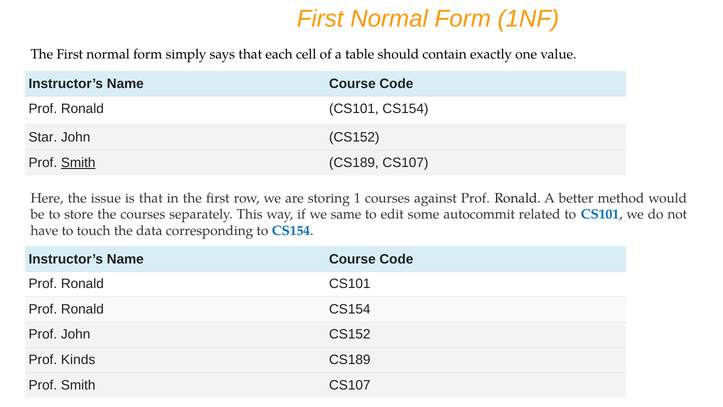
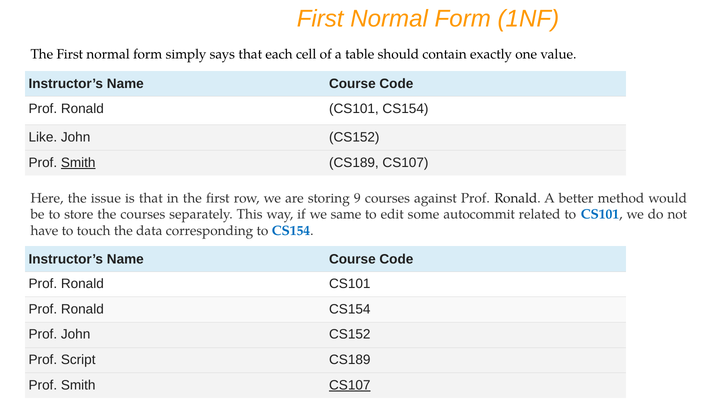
Star: Star -> Like (43, 137)
1: 1 -> 9 (357, 198)
Kinds: Kinds -> Script (78, 360)
CS107 underline: none -> present (350, 385)
